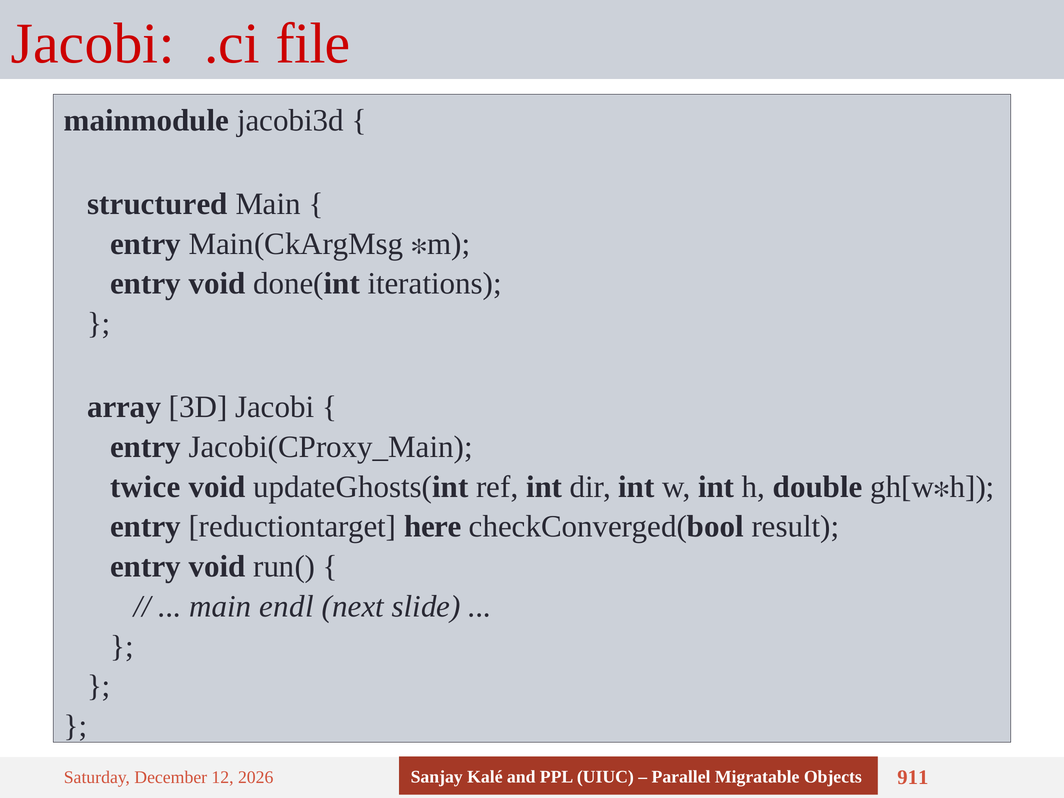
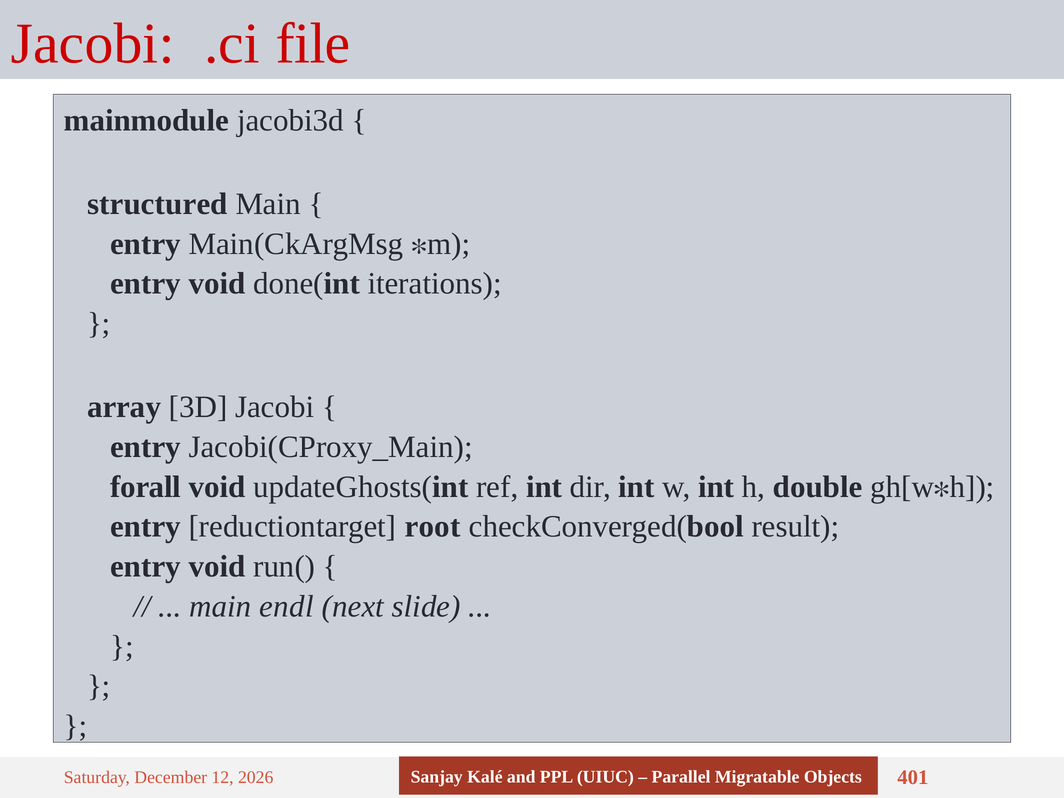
twice: twice -> forall (146, 487)
here: here -> root (433, 527)
911: 911 -> 401 (913, 778)
